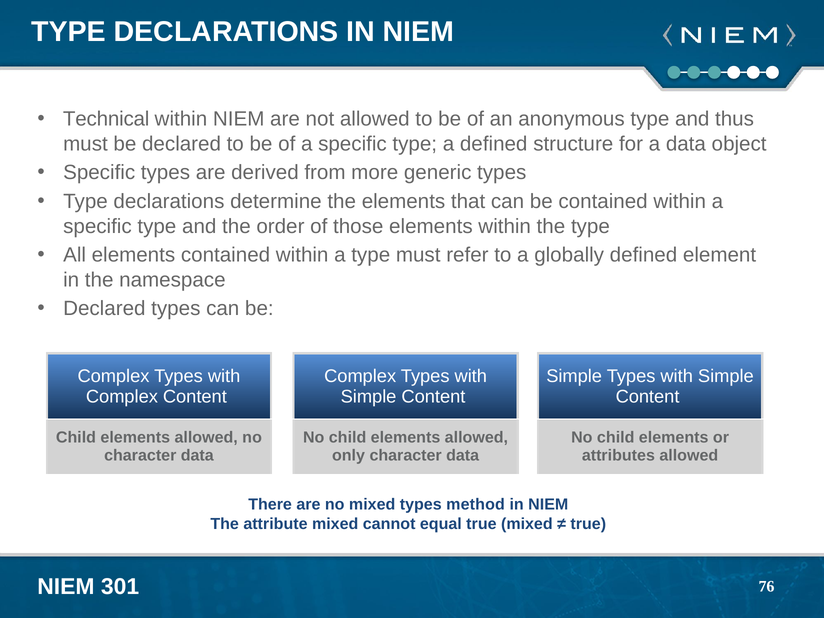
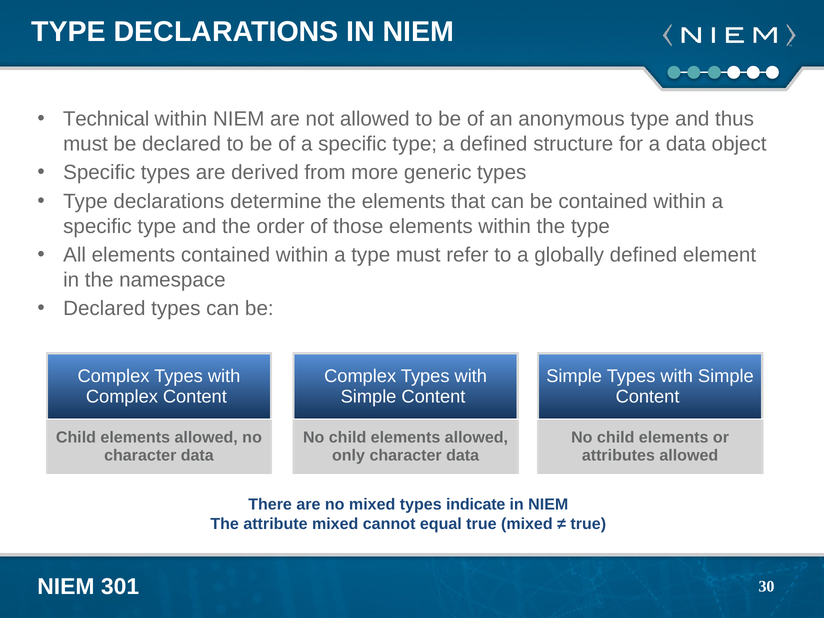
method: method -> indicate (476, 505)
76: 76 -> 30 (767, 586)
